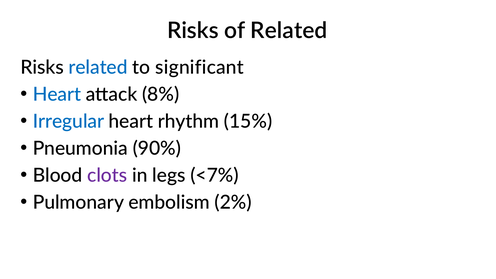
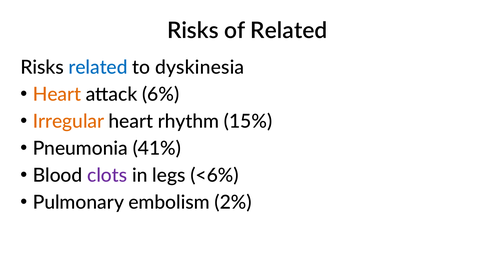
significant: significant -> dyskinesia (200, 68)
Heart colour: blue -> orange (57, 95)
8%: 8% -> 6% (161, 95)
Irregular colour: blue -> orange (68, 122)
90%: 90% -> 41% (157, 149)
<7%: <7% -> <6% (214, 176)
